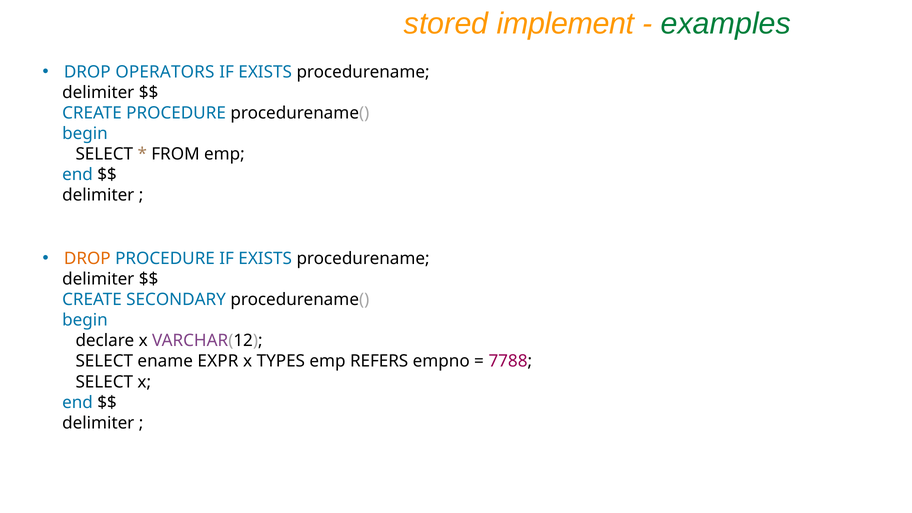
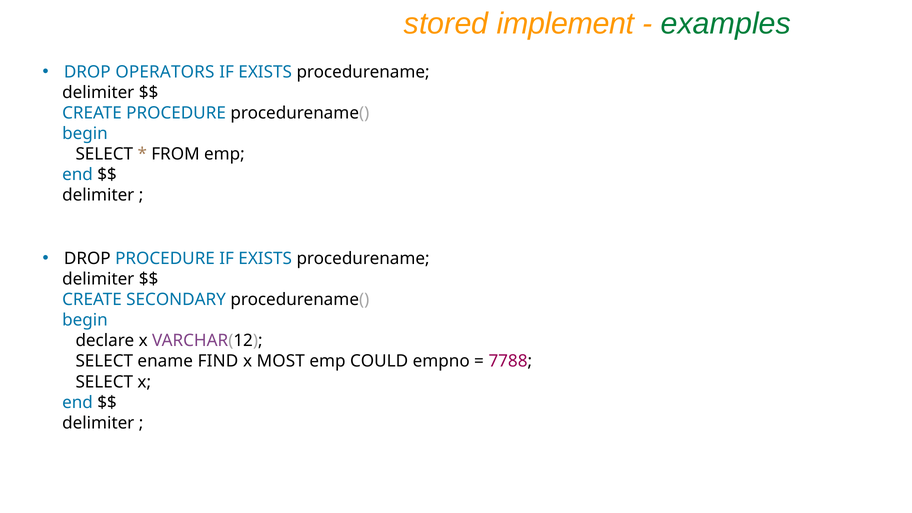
DROP colour: orange -> black (87, 259)
EXPR: EXPR -> FIND (218, 361)
TYPES: TYPES -> MOST (281, 361)
REFERS: REFERS -> COULD (379, 361)
